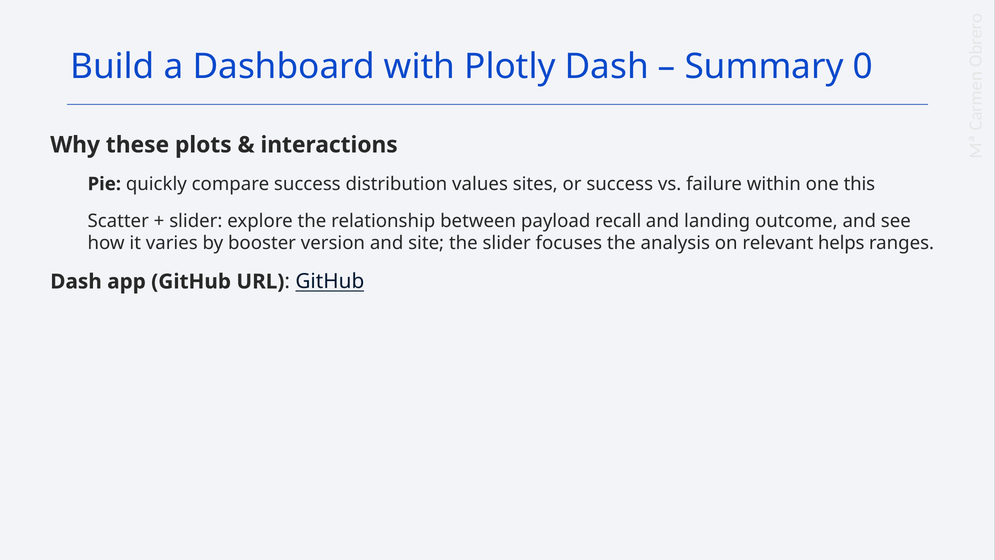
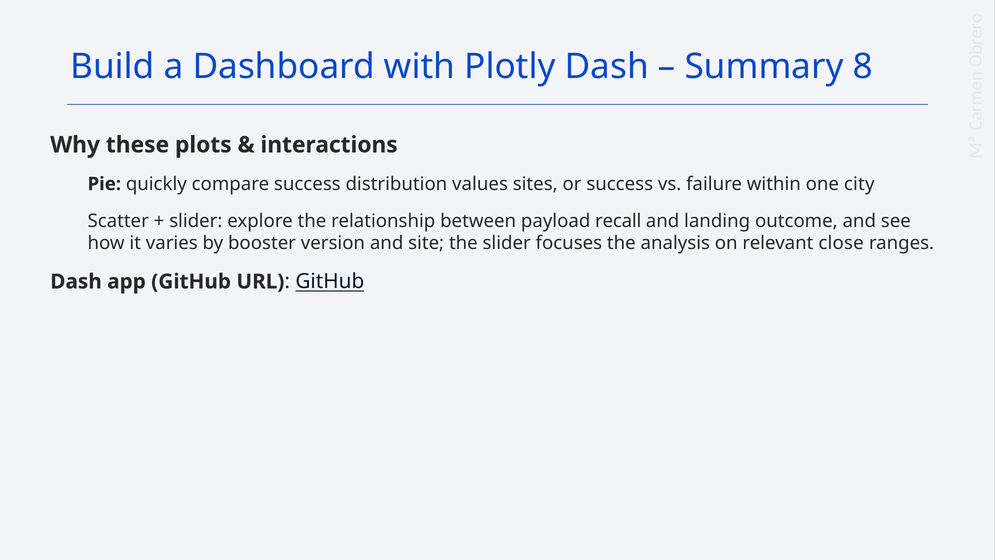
0: 0 -> 8 (863, 66)
this: this -> city (859, 184)
helps: helps -> close (841, 243)
